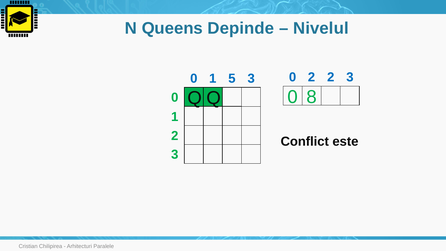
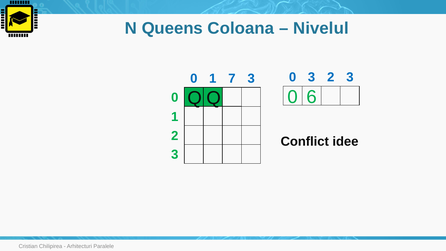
Depinde: Depinde -> Coloana (241, 28)
0 2: 2 -> 3 (311, 77)
5: 5 -> 7 (232, 78)
8: 8 -> 6 (312, 97)
este: este -> idee (345, 142)
